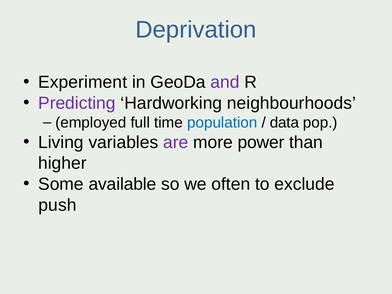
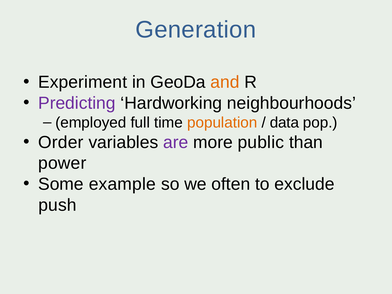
Deprivation: Deprivation -> Generation (196, 30)
and colour: purple -> orange (225, 82)
population colour: blue -> orange (222, 123)
Living: Living -> Order (61, 142)
power: power -> public (261, 142)
higher: higher -> power (62, 163)
available: available -> example (122, 184)
